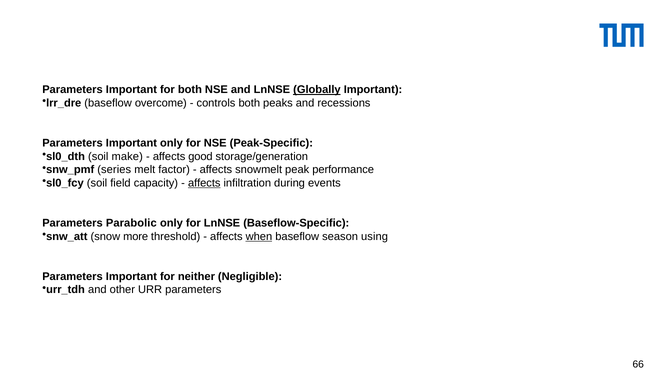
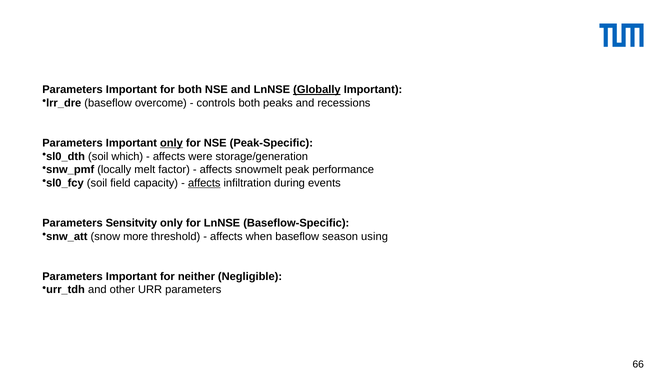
only underline: none -> present (171, 143)
make: make -> which (127, 156)
good: good -> were (200, 156)
series: series -> locally (114, 170)
Parabolic: Parabolic -> Sensitvity (131, 223)
when underline: present -> none (259, 237)
